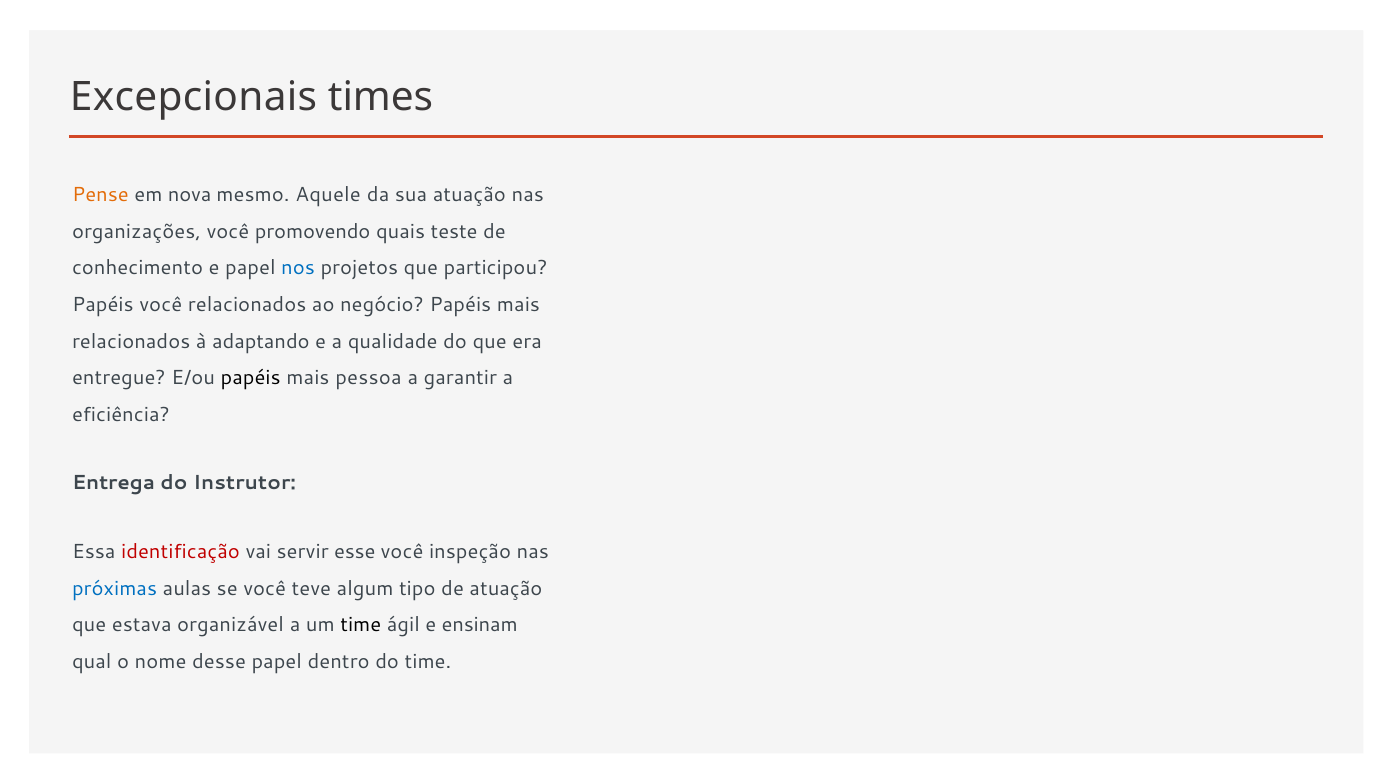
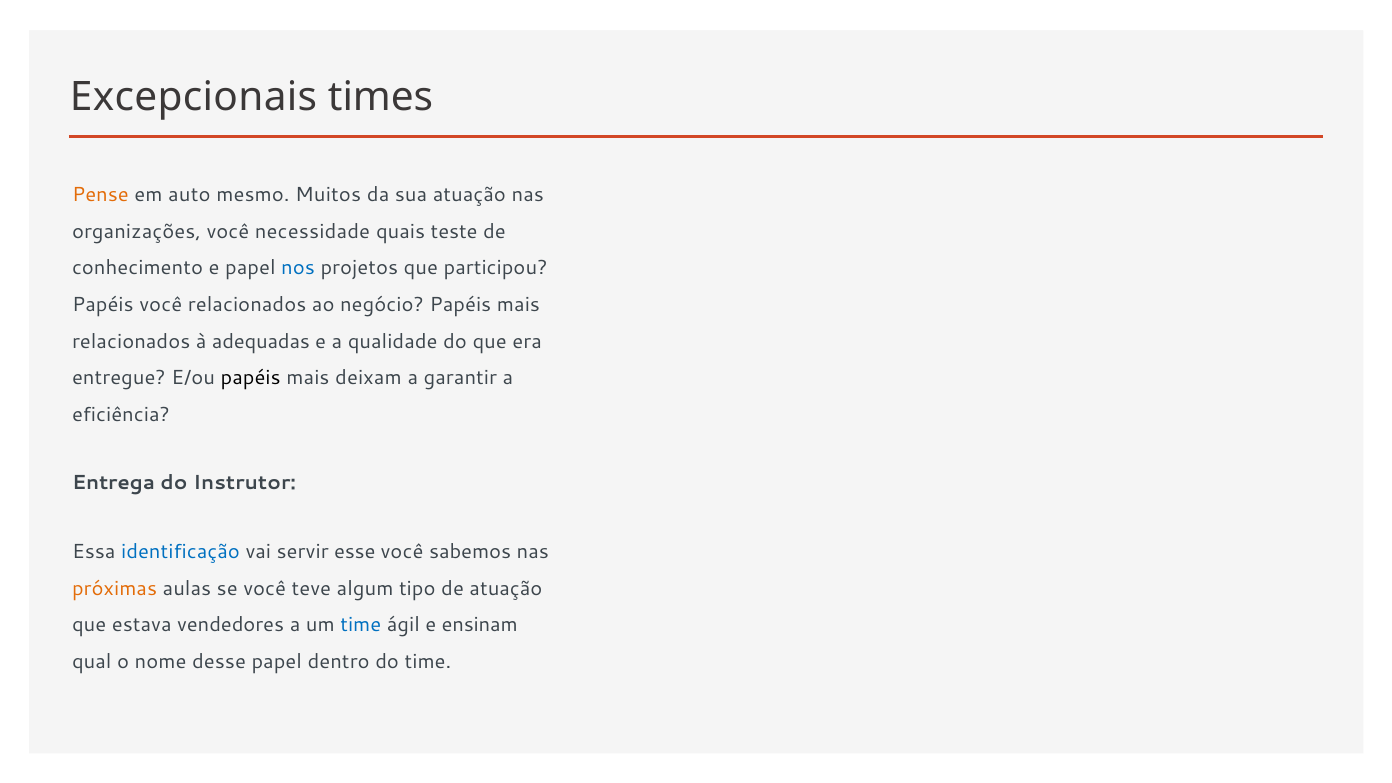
nova: nova -> auto (189, 195)
Aquele: Aquele -> Muitos (328, 195)
promovendo: promovendo -> necessidade (313, 232)
adaptando: adaptando -> adequadas (261, 341)
pessoa: pessoa -> deixam (368, 378)
identificação colour: red -> blue (180, 552)
inspeção: inspeção -> sabemos (470, 552)
próximas colour: blue -> orange (115, 588)
organizável: organizável -> vendedores (231, 625)
time colour: black -> blue (361, 625)
